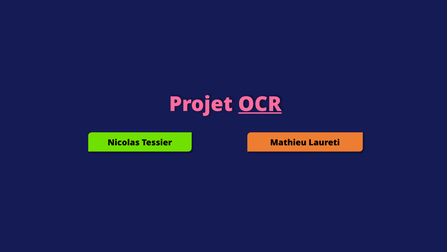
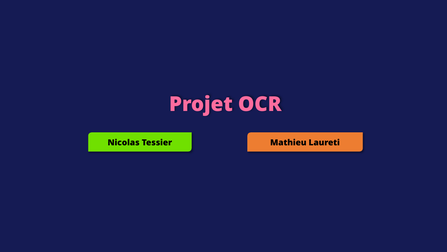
OCR underline: present -> none (260, 104)
